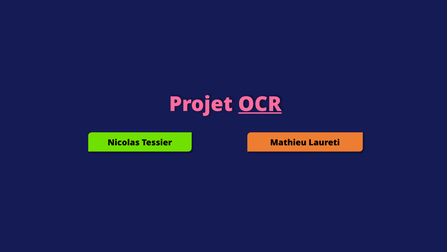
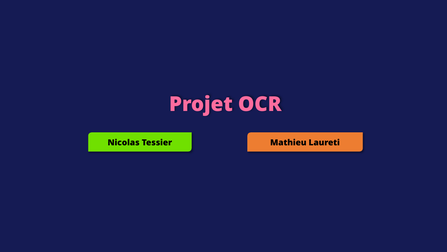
OCR underline: present -> none (260, 104)
